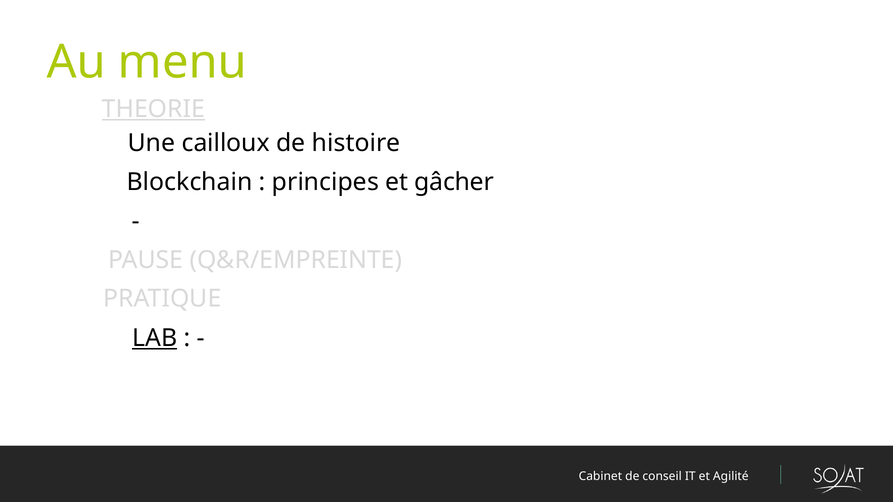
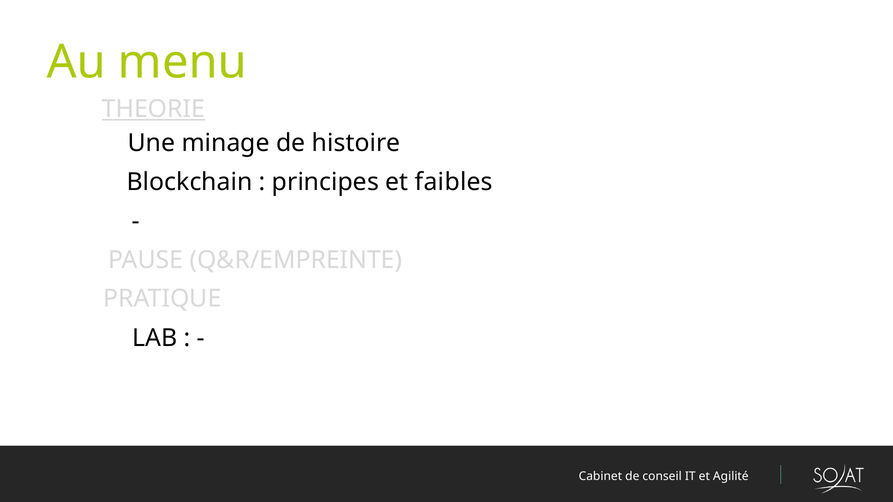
cailloux: cailloux -> minage (226, 143)
gâcher: gâcher -> faibles (454, 182)
LAB underline: present -> none (155, 338)
